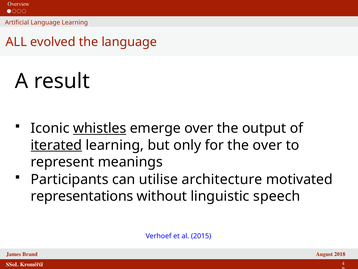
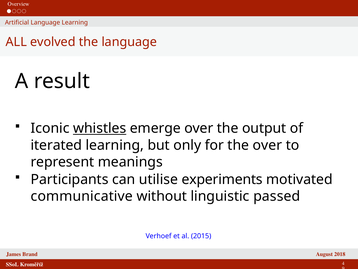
iterated underline: present -> none (56, 145)
architecture: architecture -> experiments (222, 179)
representations: representations -> communicative (82, 196)
speech: speech -> passed (277, 196)
